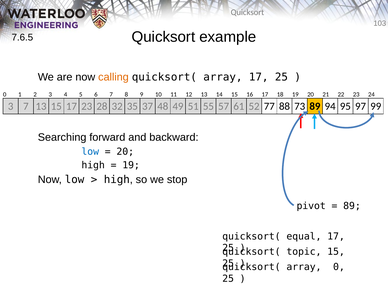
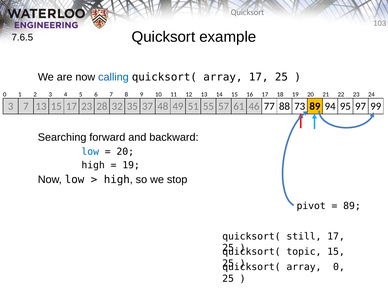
calling colour: orange -> blue (113, 77)
52: 52 -> 46 (254, 106)
equal: equal -> still (304, 236)
